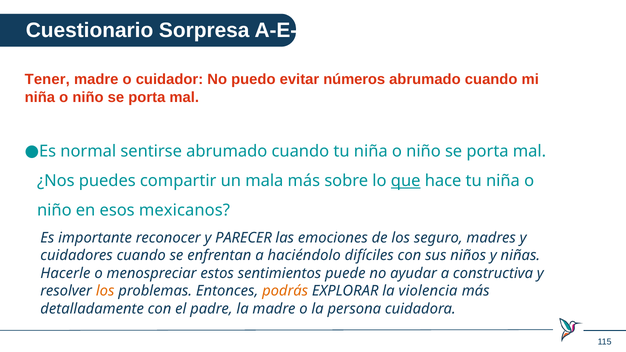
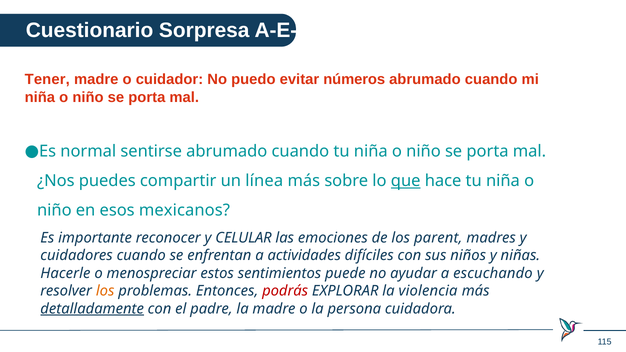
mala: mala -> línea (264, 181)
PARECER: PARECER -> CELULAR (244, 238)
seguro: seguro -> parent (438, 238)
haciéndolo: haciéndolo -> actividades (304, 256)
constructiva: constructiva -> escuchando (493, 273)
podrás colour: orange -> red (285, 291)
detalladamente underline: none -> present (92, 309)
